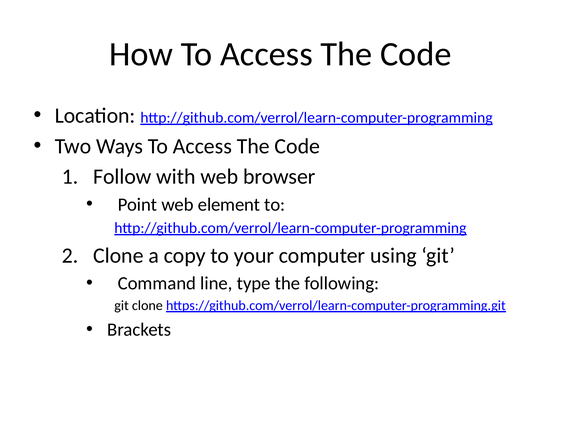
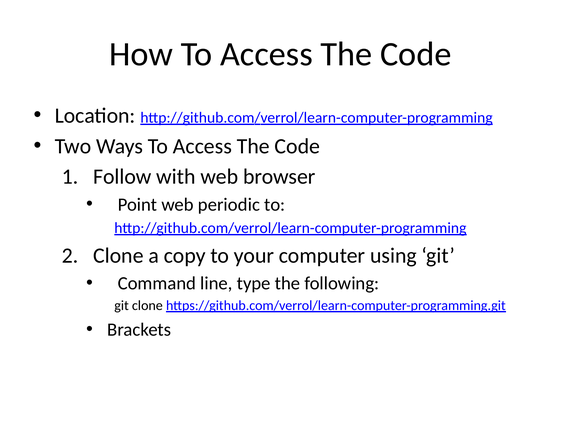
element: element -> periodic (229, 204)
